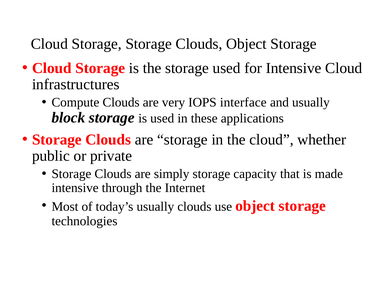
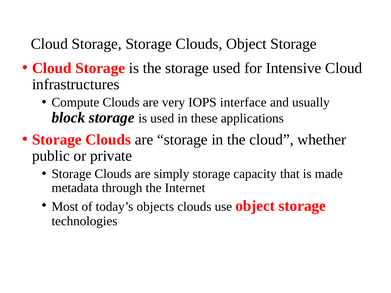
intensive: intensive -> metadata (75, 188)
today’s usually: usually -> objects (155, 207)
